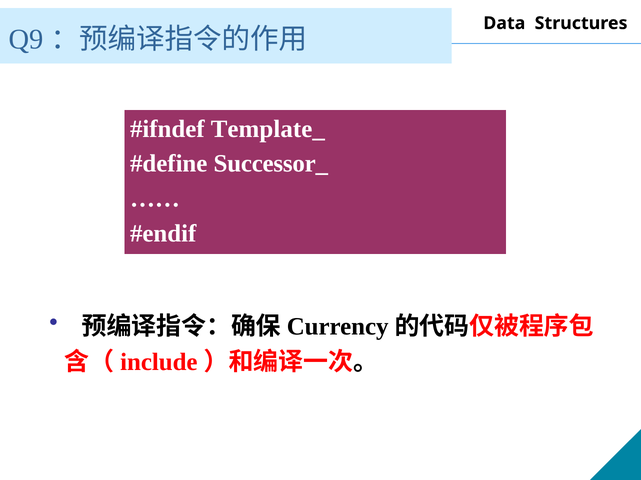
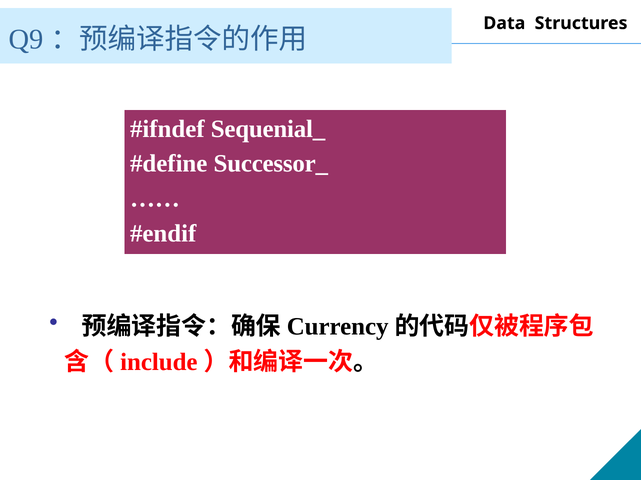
Template_: Template_ -> Sequenial_ (268, 129)
